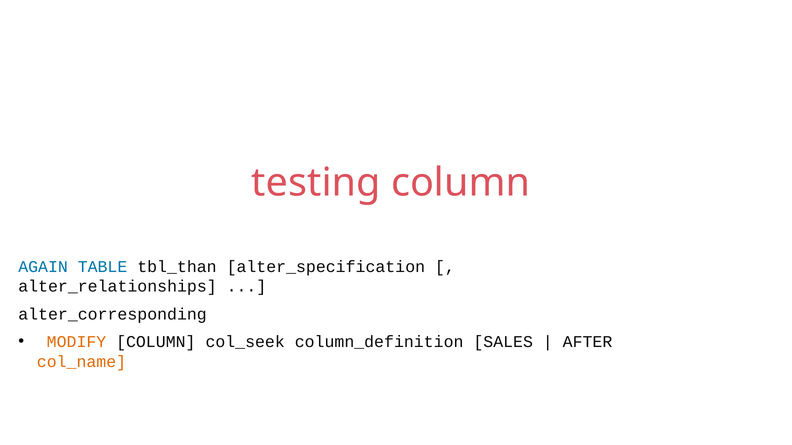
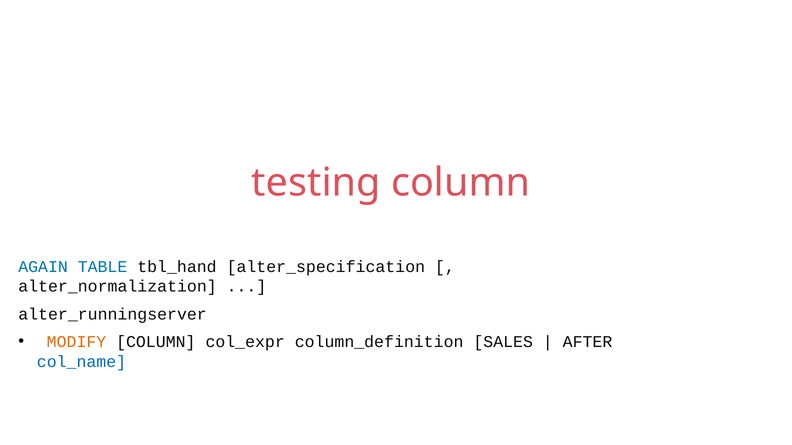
tbl_than: tbl_than -> tbl_hand (177, 267)
alter_relationships: alter_relationships -> alter_normalization (118, 287)
alter_corresponding: alter_corresponding -> alter_runningserver (113, 315)
col_seek: col_seek -> col_expr (245, 342)
col_name colour: orange -> blue (81, 362)
